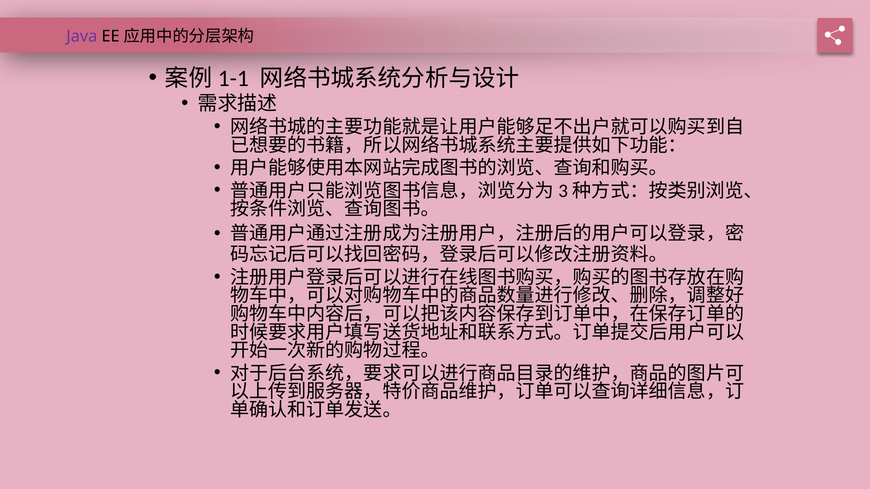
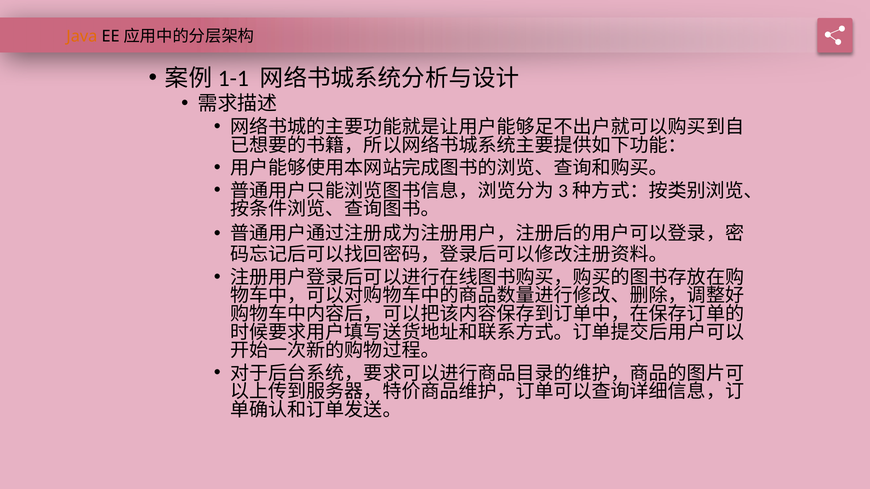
Java colour: purple -> orange (82, 37)
